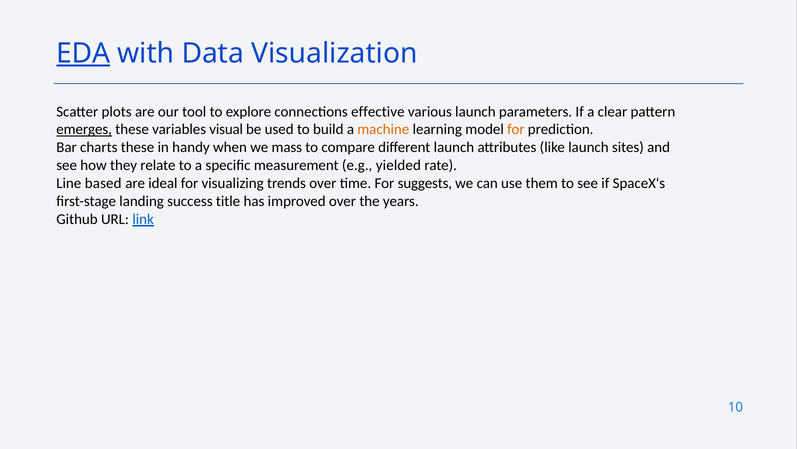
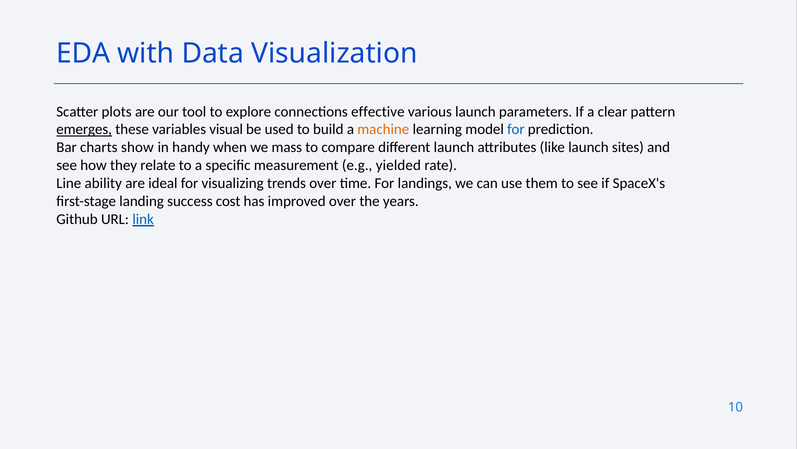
EDA underline: present -> none (83, 53)
for colour: orange -> blue (516, 129)
charts these: these -> show (137, 147)
based: based -> ability (103, 183)
suggests: suggests -> landings (425, 183)
title: title -> cost (228, 201)
